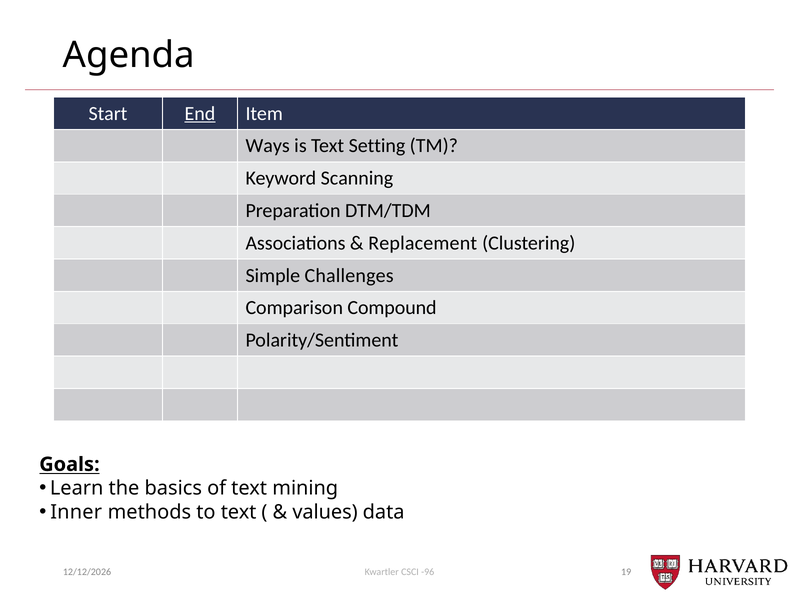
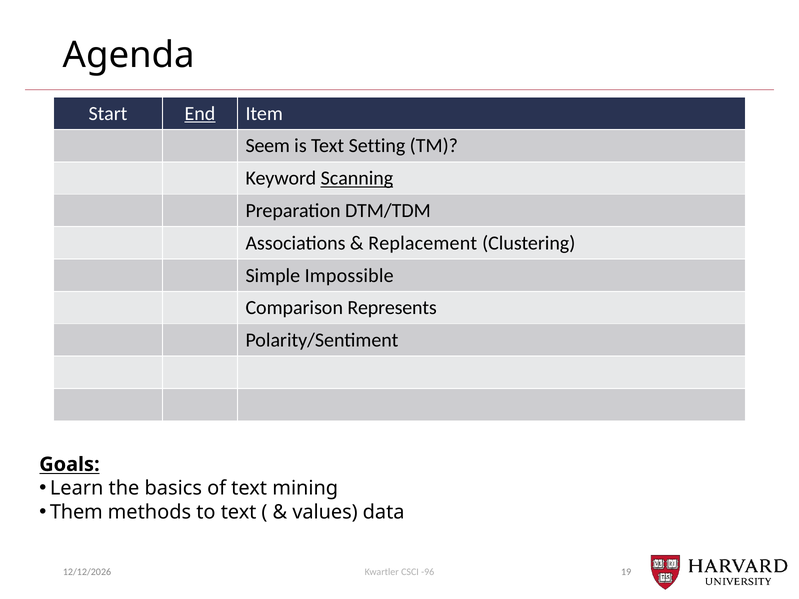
Ways: Ways -> Seem (268, 146)
Scanning underline: none -> present (357, 178)
Challenges: Challenges -> Impossible (349, 276)
Compound: Compound -> Represents (392, 308)
Inner: Inner -> Them (76, 513)
